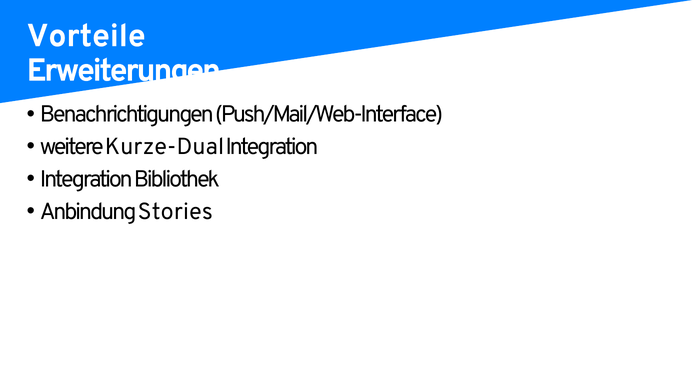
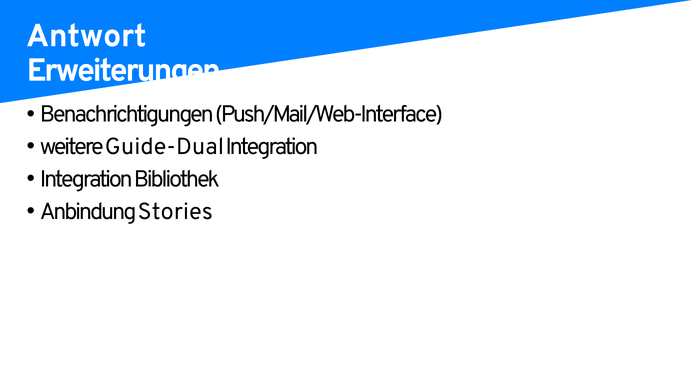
Vorteile: Vorteile -> Antwort (86, 36)
Kurze-Dual: Kurze-Dual -> Guide-Dual (164, 147)
